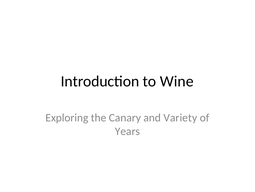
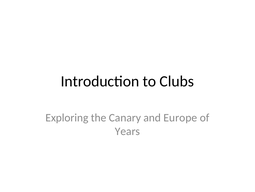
Wine: Wine -> Clubs (177, 81)
Variety: Variety -> Europe (180, 117)
